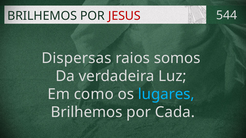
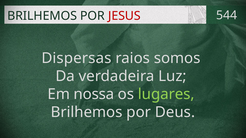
como: como -> nossa (94, 94)
lugares colour: light blue -> light green (166, 94)
Cada: Cada -> Deus (175, 113)
